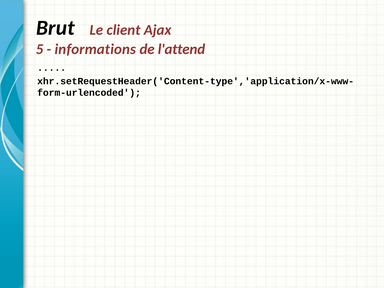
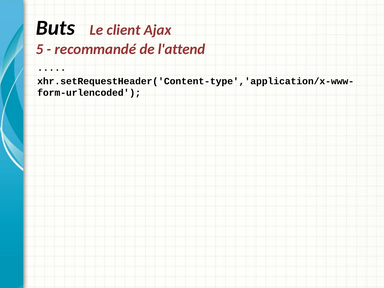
Brut: Brut -> Buts (55, 28)
informations: informations -> recommandé (95, 49)
